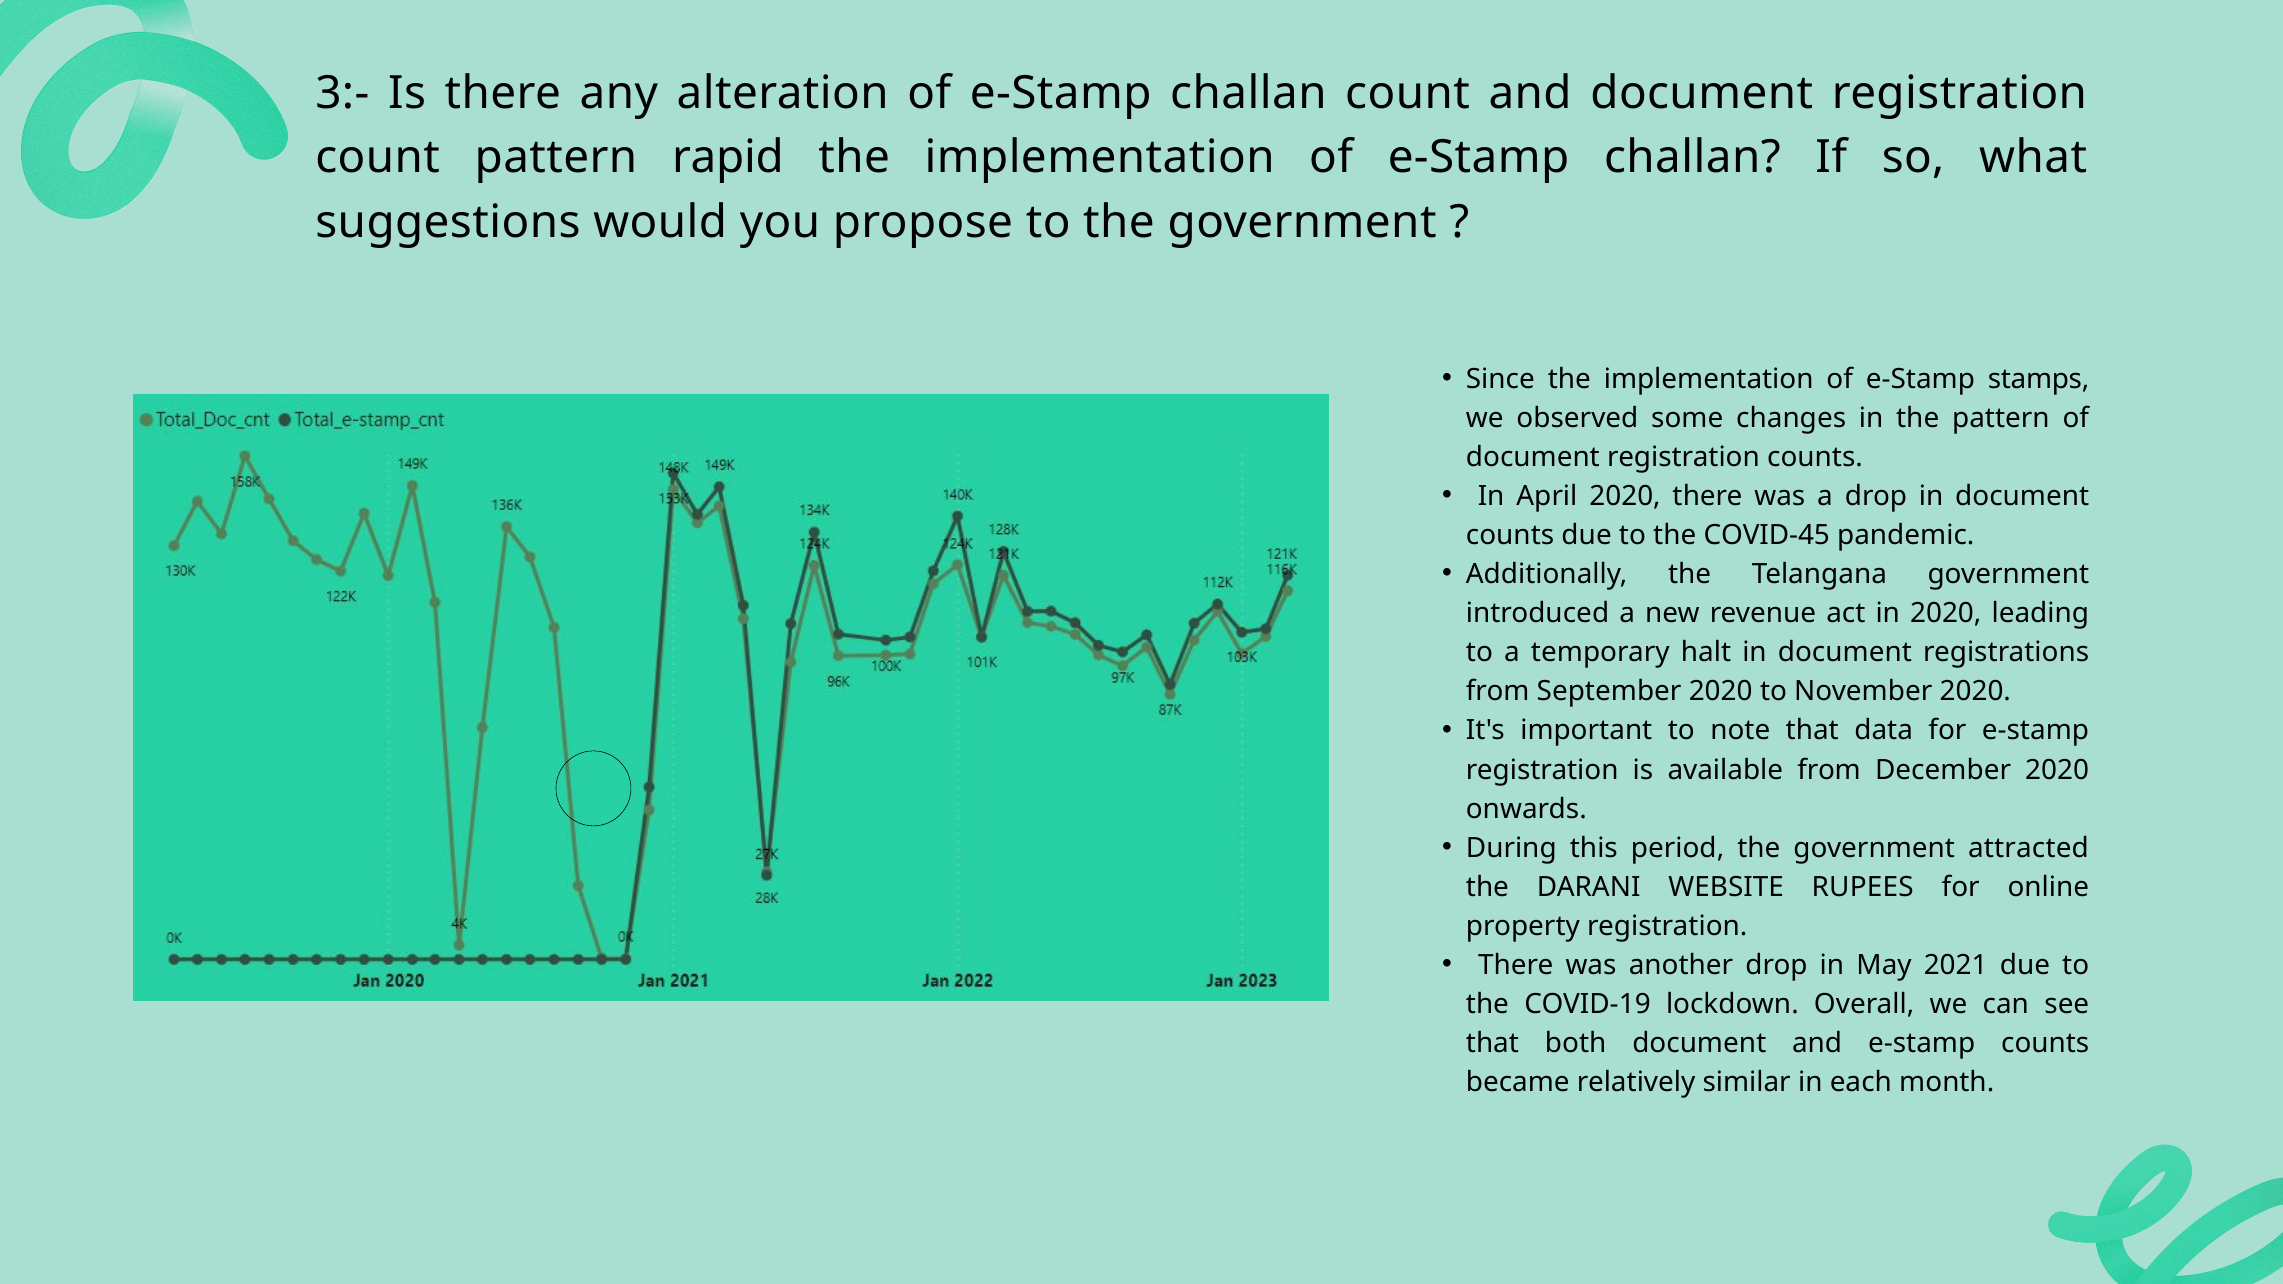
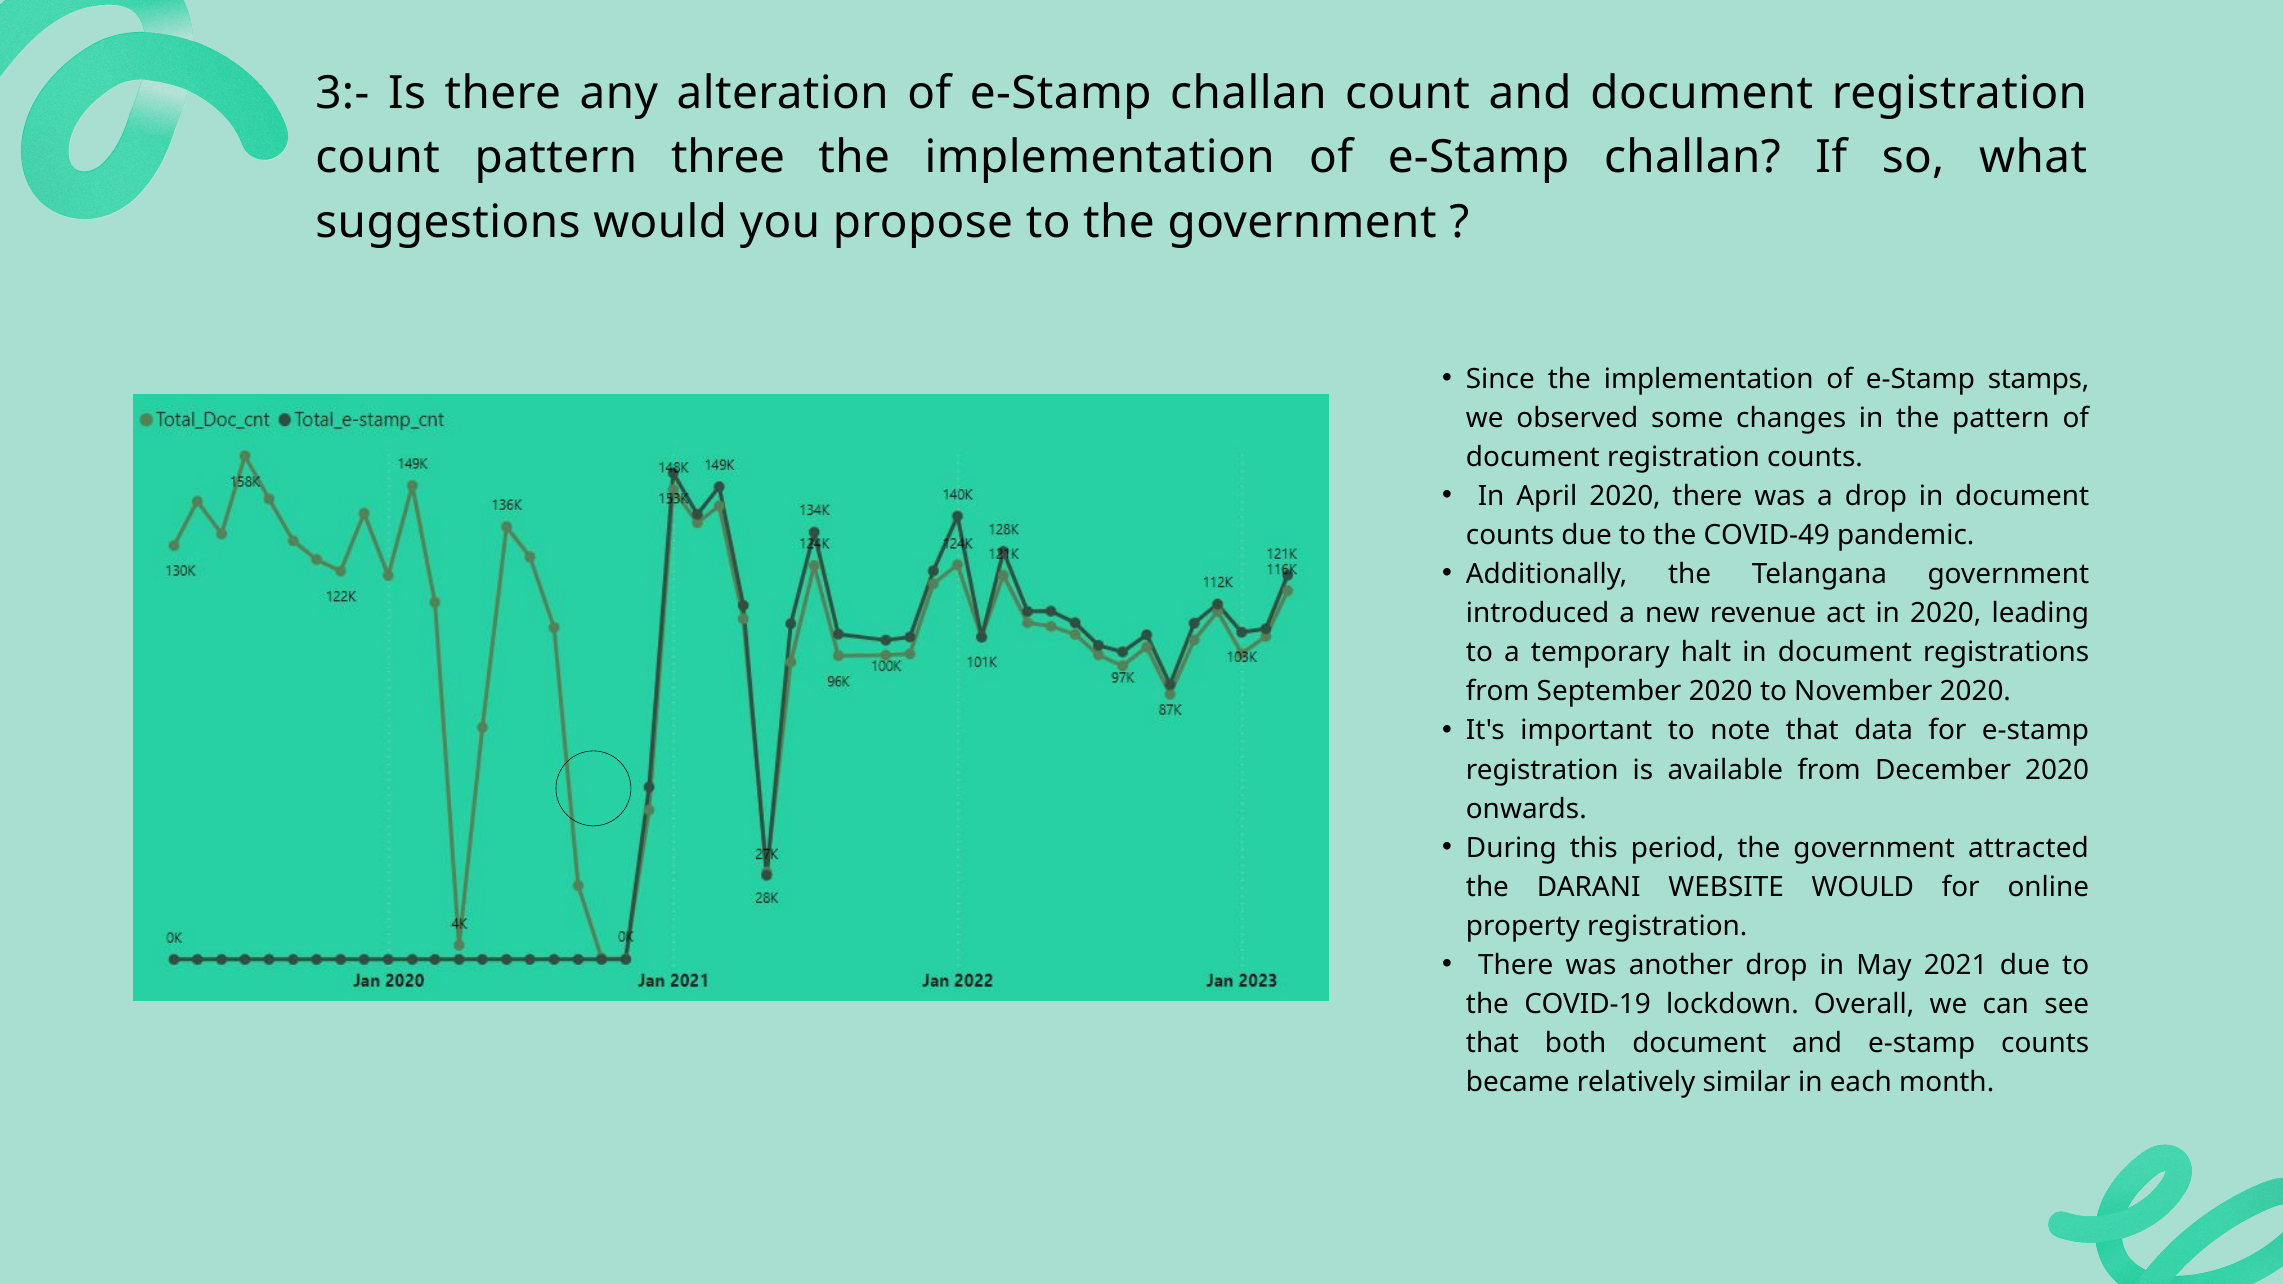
rapid: rapid -> three (728, 158)
COVID-45: COVID-45 -> COVID-49 (1767, 535)
WEBSITE RUPEES: RUPEES -> WOULD (1863, 887)
